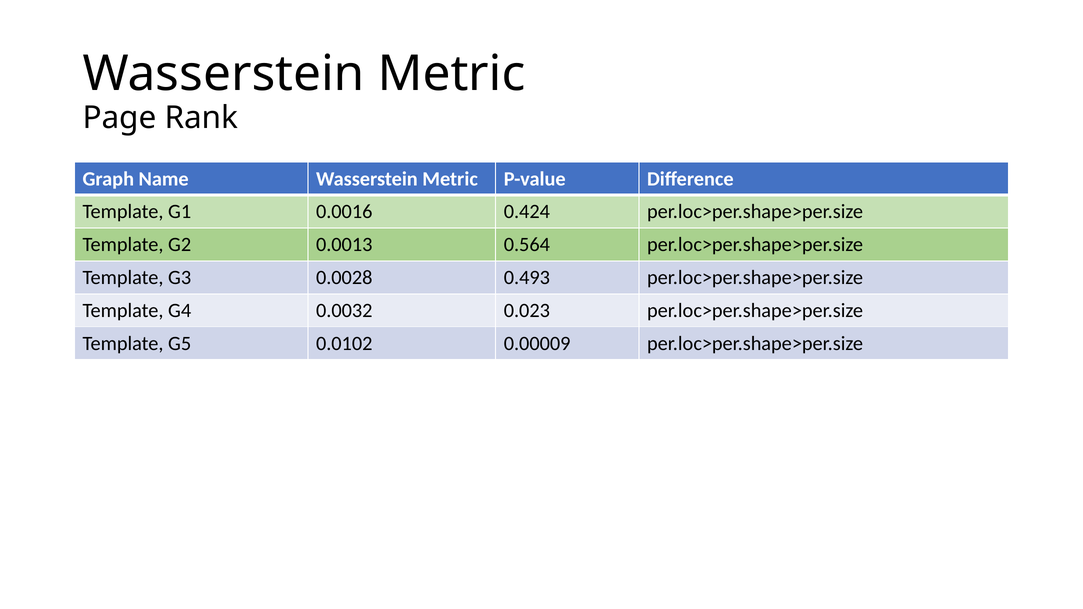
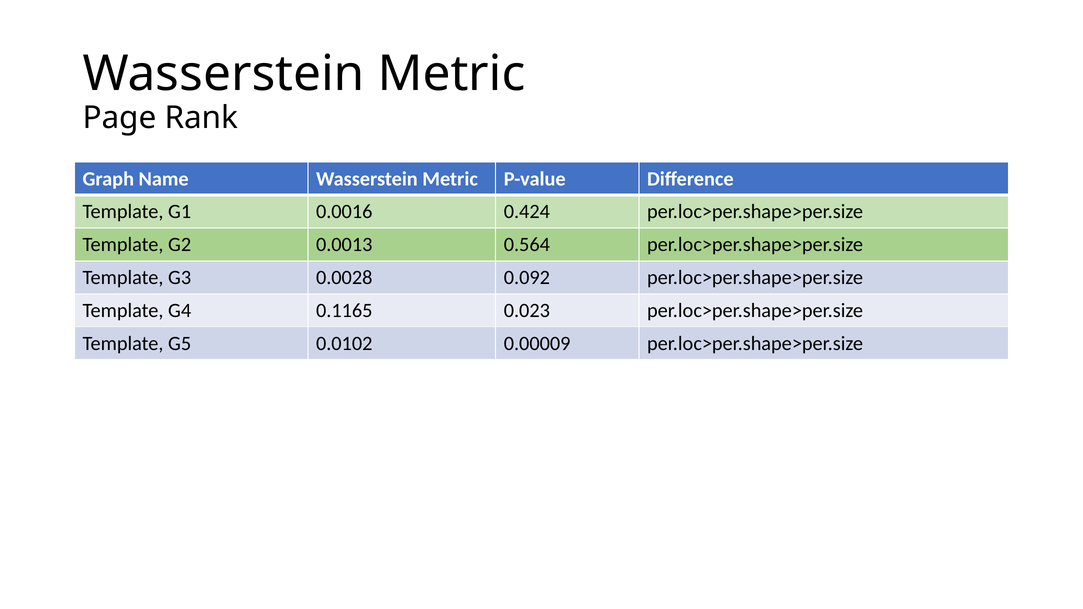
0.493: 0.493 -> 0.092 (527, 278)
0.0032: 0.0032 -> 0.1165 (344, 311)
